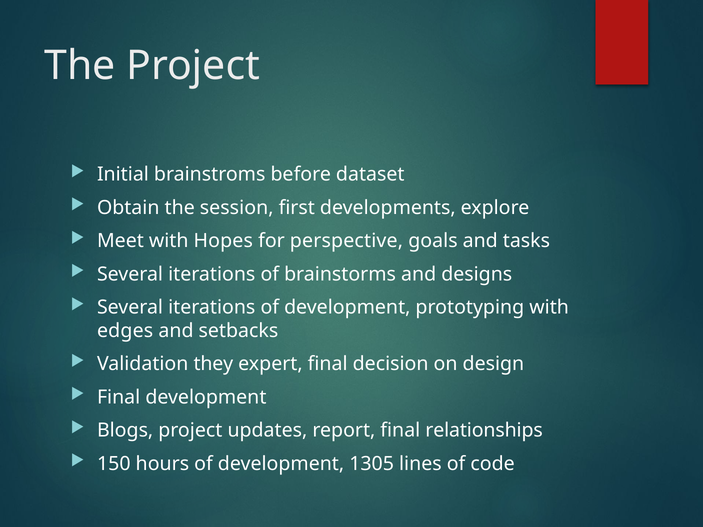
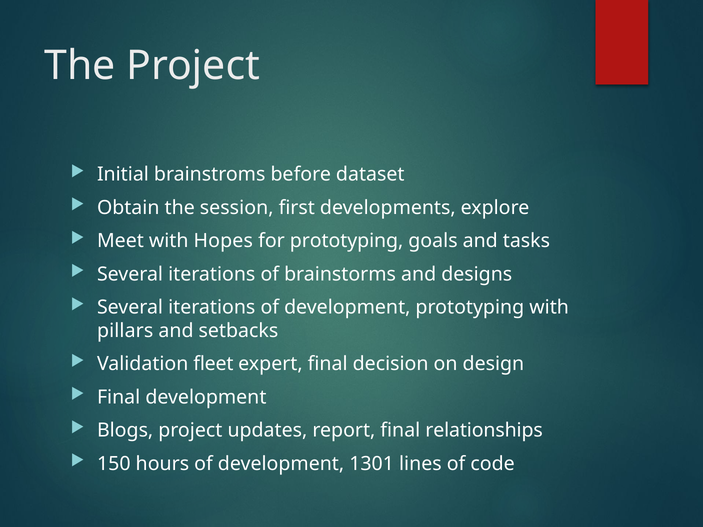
for perspective: perspective -> prototyping (347, 241)
edges: edges -> pillars (125, 331)
they: they -> fleet (213, 364)
1305: 1305 -> 1301 (372, 464)
